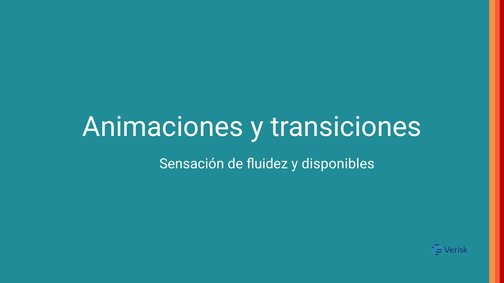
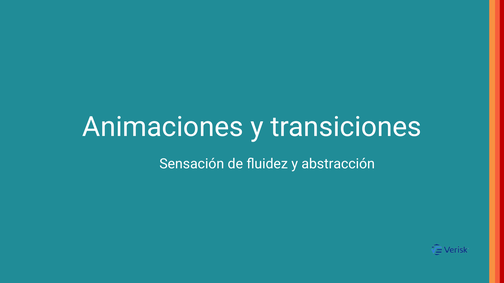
disponibles: disponibles -> abstracción (338, 164)
